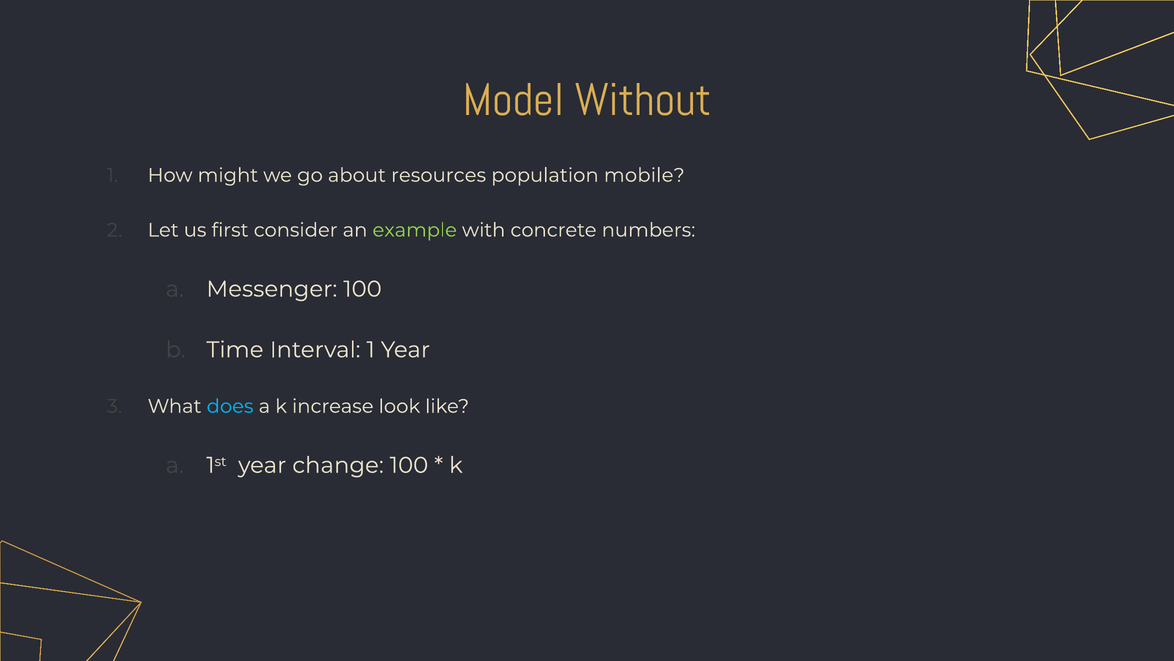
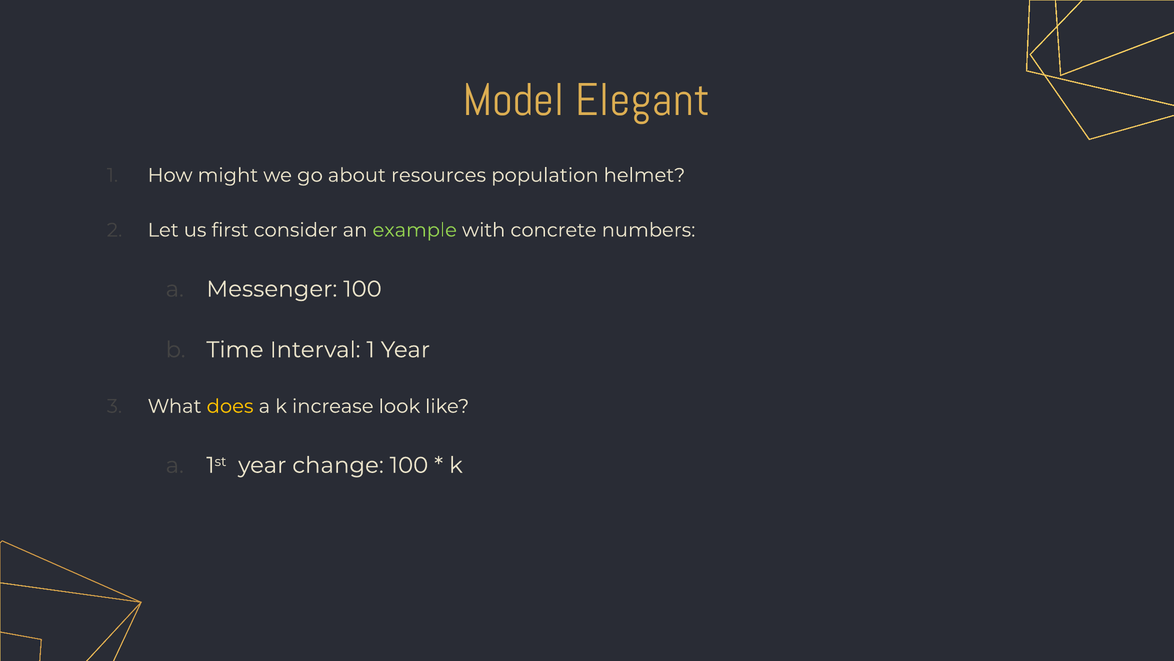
Without: Without -> Elegant (643, 100)
mobile: mobile -> helmet (644, 175)
does colour: light blue -> yellow (230, 406)
